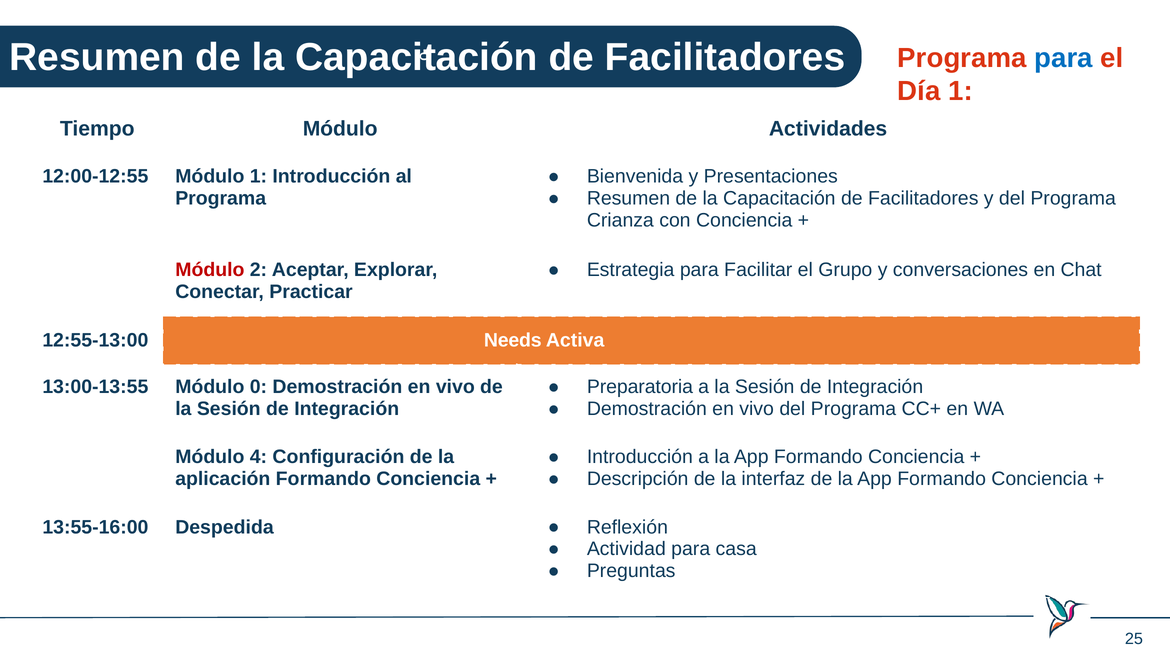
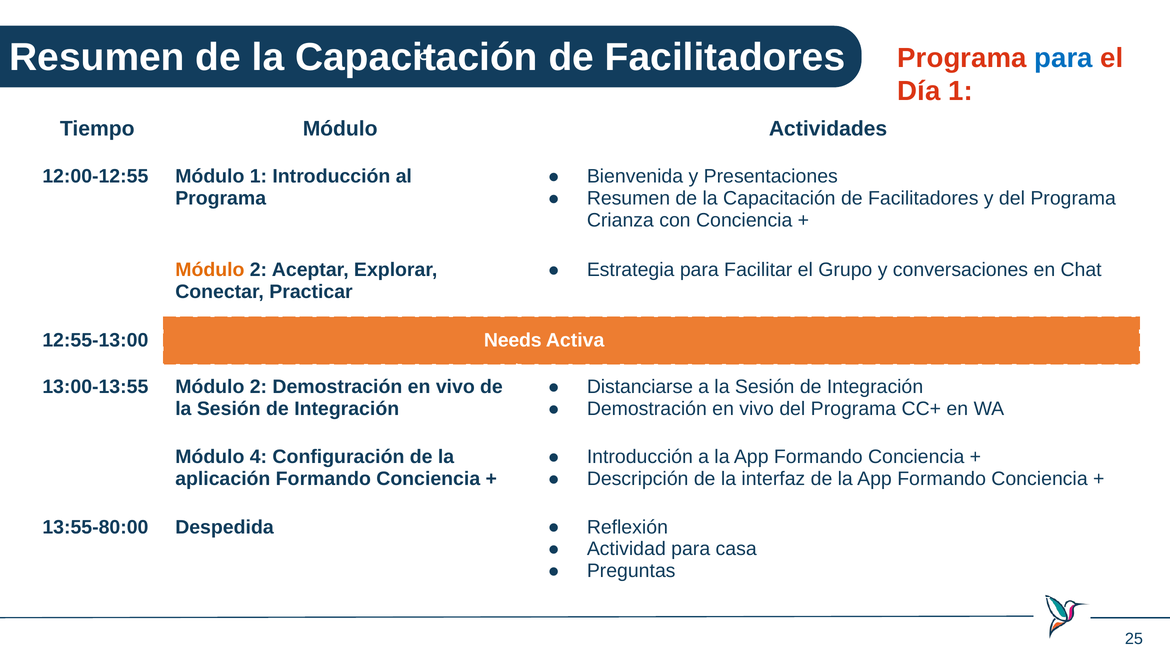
Módulo colour: red -> orange (210, 270)
13:00-13:55 Módulo 0: 0 -> 2 (258, 387)
Preparatoria: Preparatoria -> Distanciarse (640, 387)
13:55-16:00: 13:55-16:00 -> 13:55-80:00 (95, 527)
